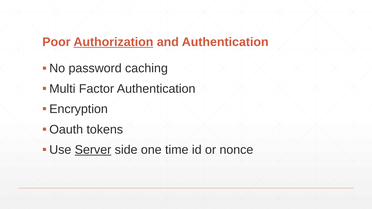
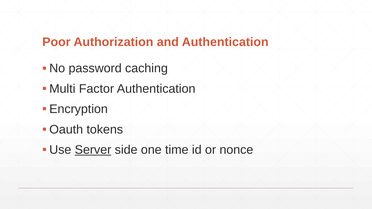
Authorization underline: present -> none (113, 42)
